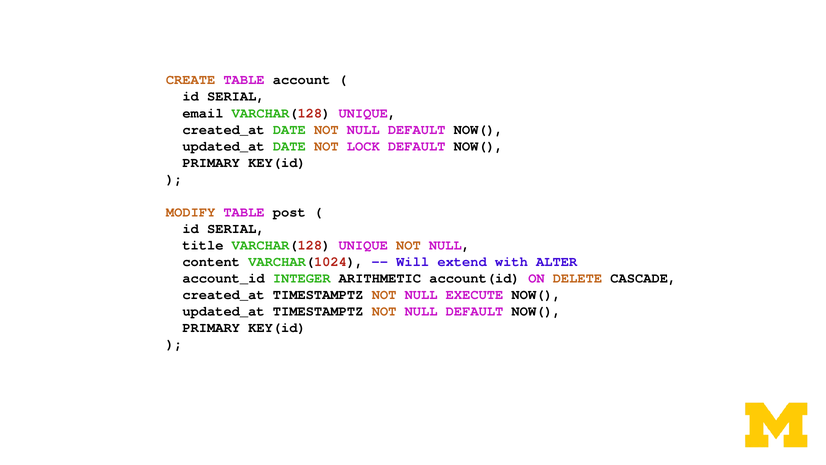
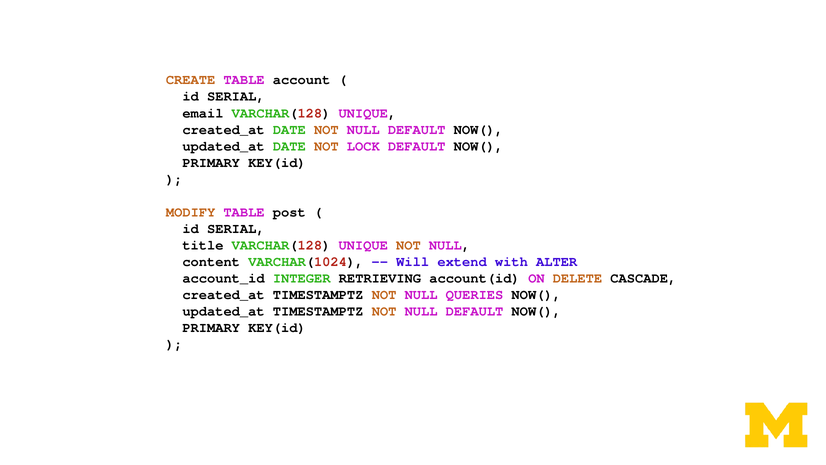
ARITHMETIC: ARITHMETIC -> RETRIEVING (380, 278)
EXECUTE: EXECUTE -> QUERIES (475, 295)
